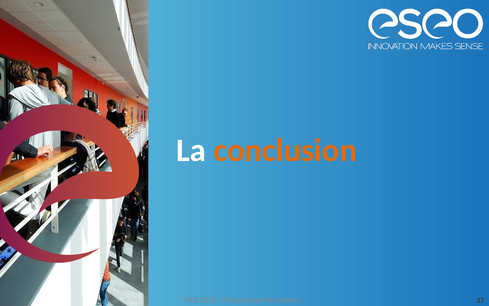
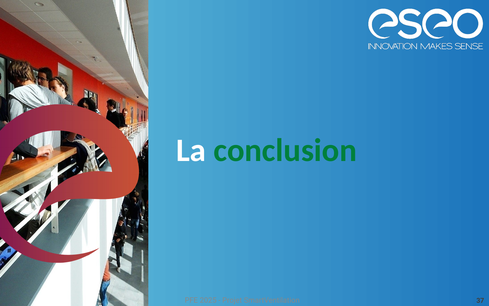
conclusion colour: orange -> green (285, 150)
